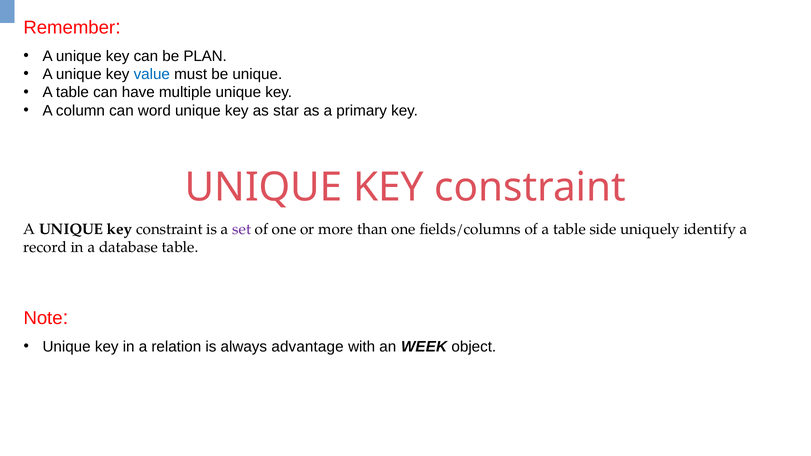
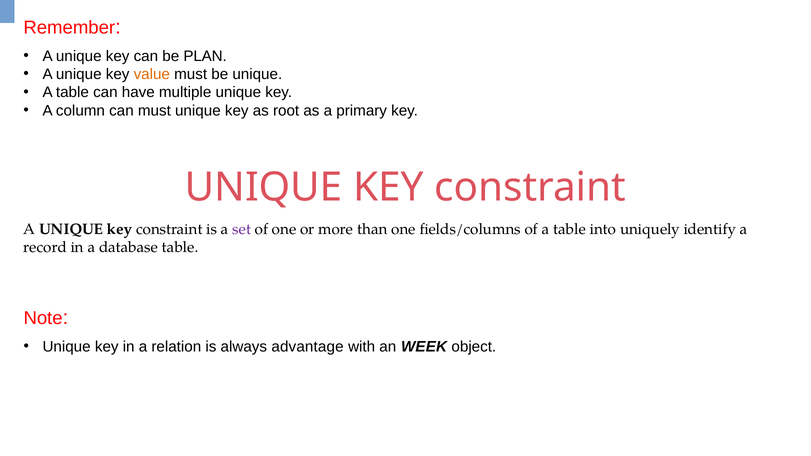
value colour: blue -> orange (152, 74)
can word: word -> must (154, 111)
star: star -> root (286, 111)
side: side -> into (603, 229)
